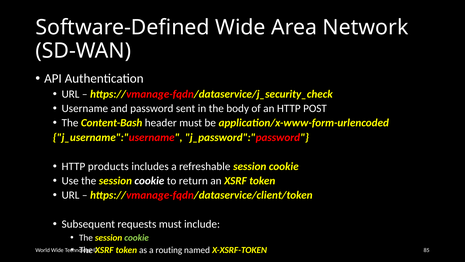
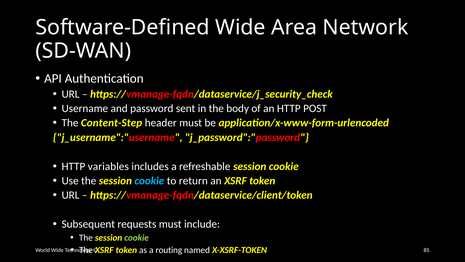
Content-Bash: Content-Bash -> Content-Step (112, 123)
products: products -> variables (108, 166)
cookie colour: white -> light blue (149, 181)
